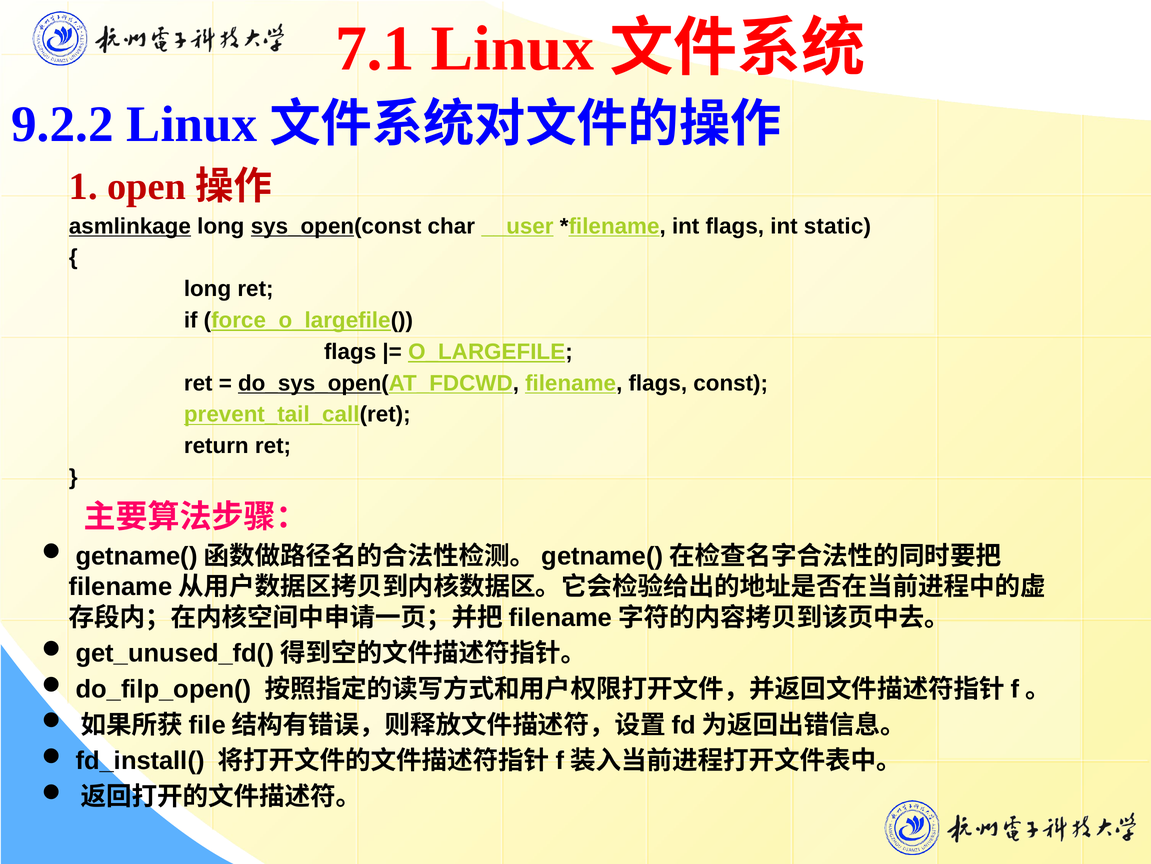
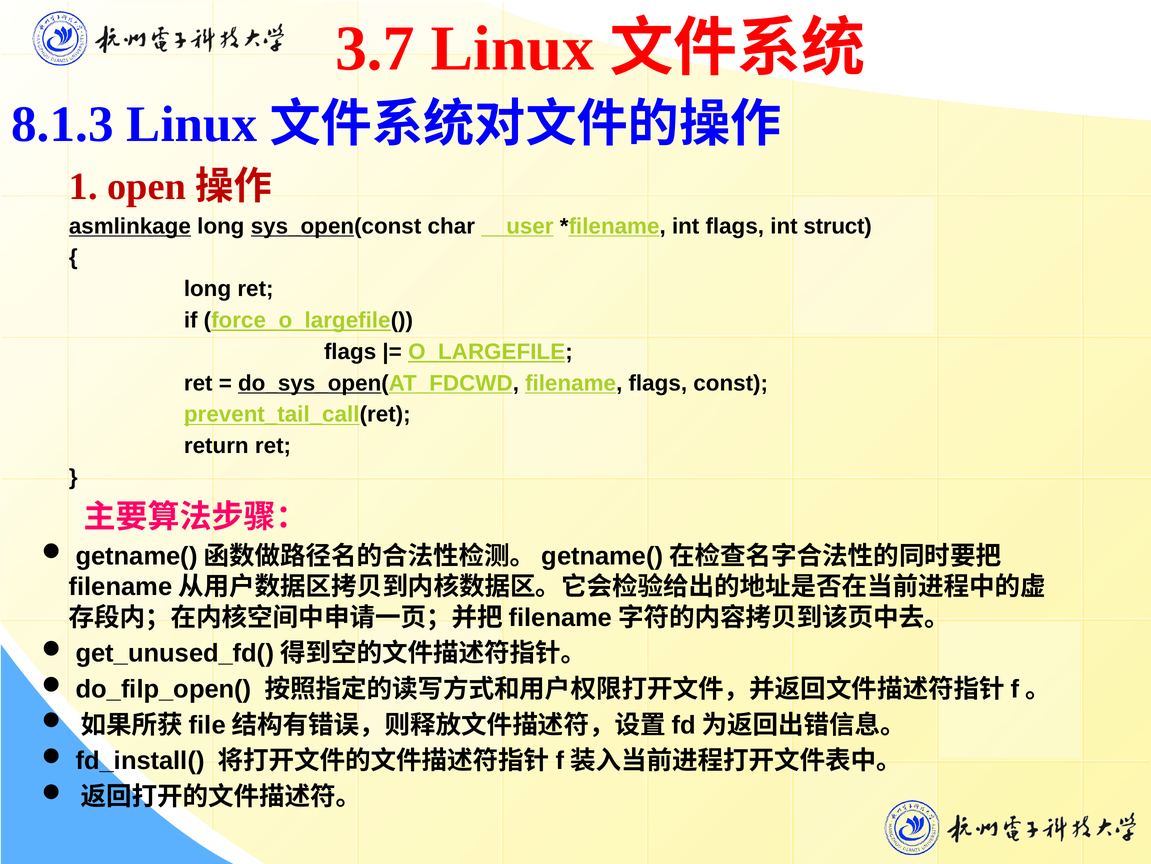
7.1: 7.1 -> 3.7 (375, 49)
9.2.2: 9.2.2 -> 8.1.3 (62, 124)
static: static -> struct (838, 226)
